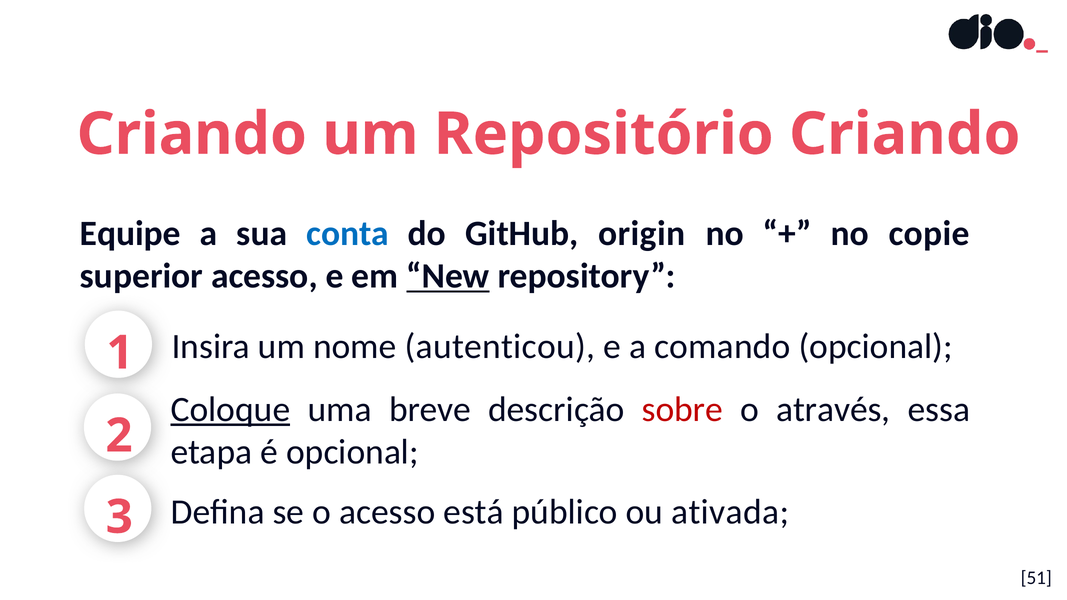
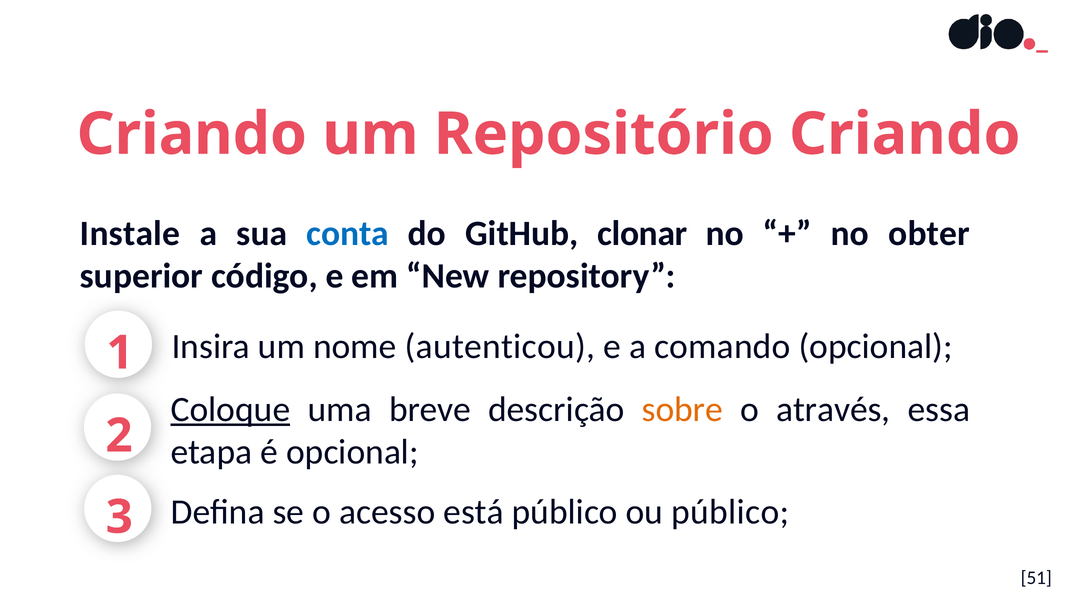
Equipe: Equipe -> Instale (130, 234)
origin: origin -> clonar (642, 234)
copie: copie -> obter (929, 234)
superior acesso: acesso -> código (264, 276)
New underline: present -> none (448, 276)
sobre colour: red -> orange (682, 410)
ou ativada: ativada -> público (730, 512)
